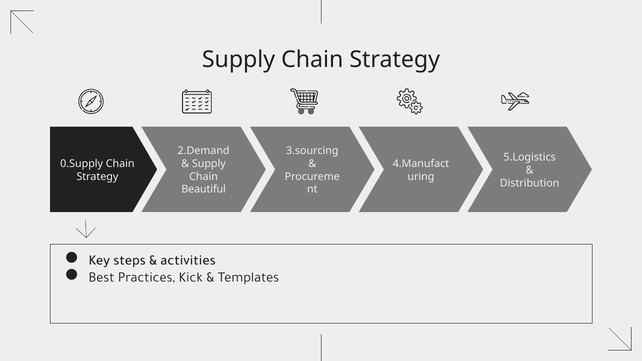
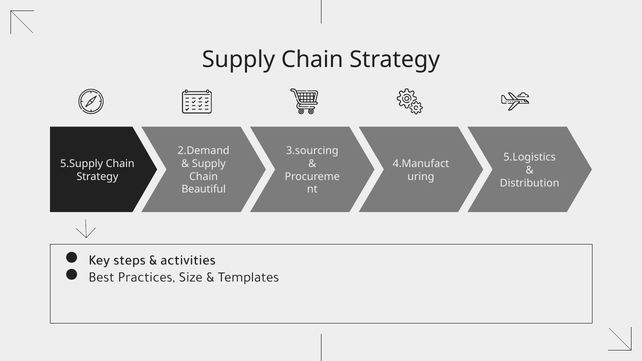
0.Supply: 0.Supply -> 5.Supply (82, 164)
Kick: Kick -> Size (191, 277)
